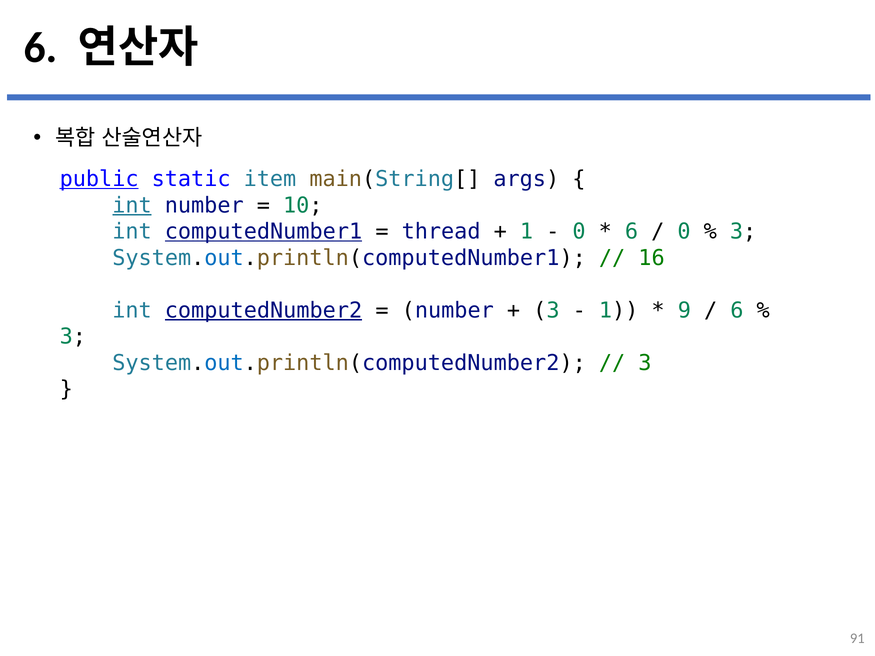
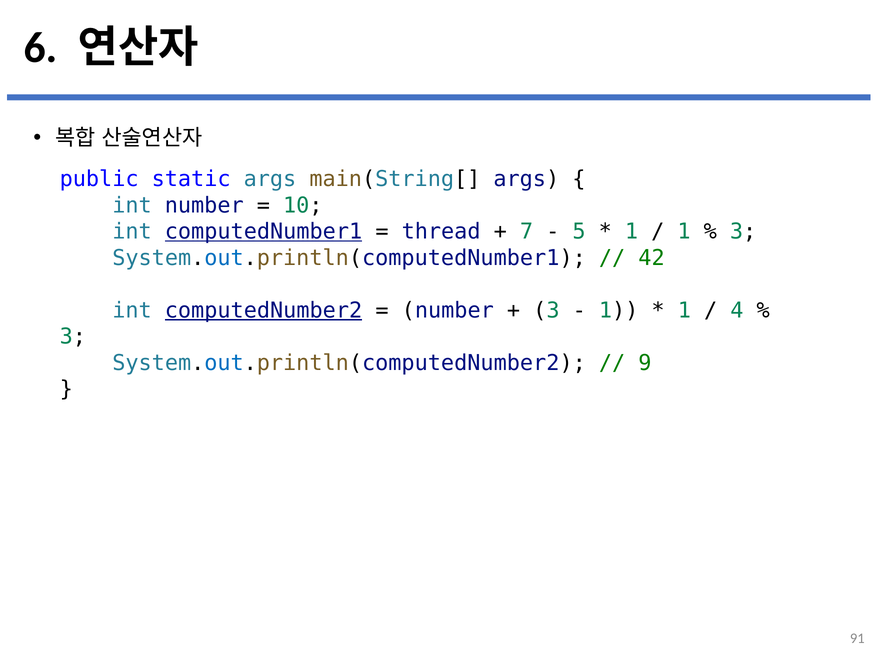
public underline: present -> none (99, 179)
static item: item -> args (270, 179)
int underline: present -> none (132, 205)
1: 1 -> 7 (526, 232)
0: 0 -> 5 (579, 232)
6: 6 -> 1 (631, 232)
0: 0 -> 1 (684, 232)
16: 16 -> 42 (651, 258)
9: 9 -> 1 (684, 310)
6: 6 -> 4 (737, 310)
3: 3 -> 9 (645, 363)
